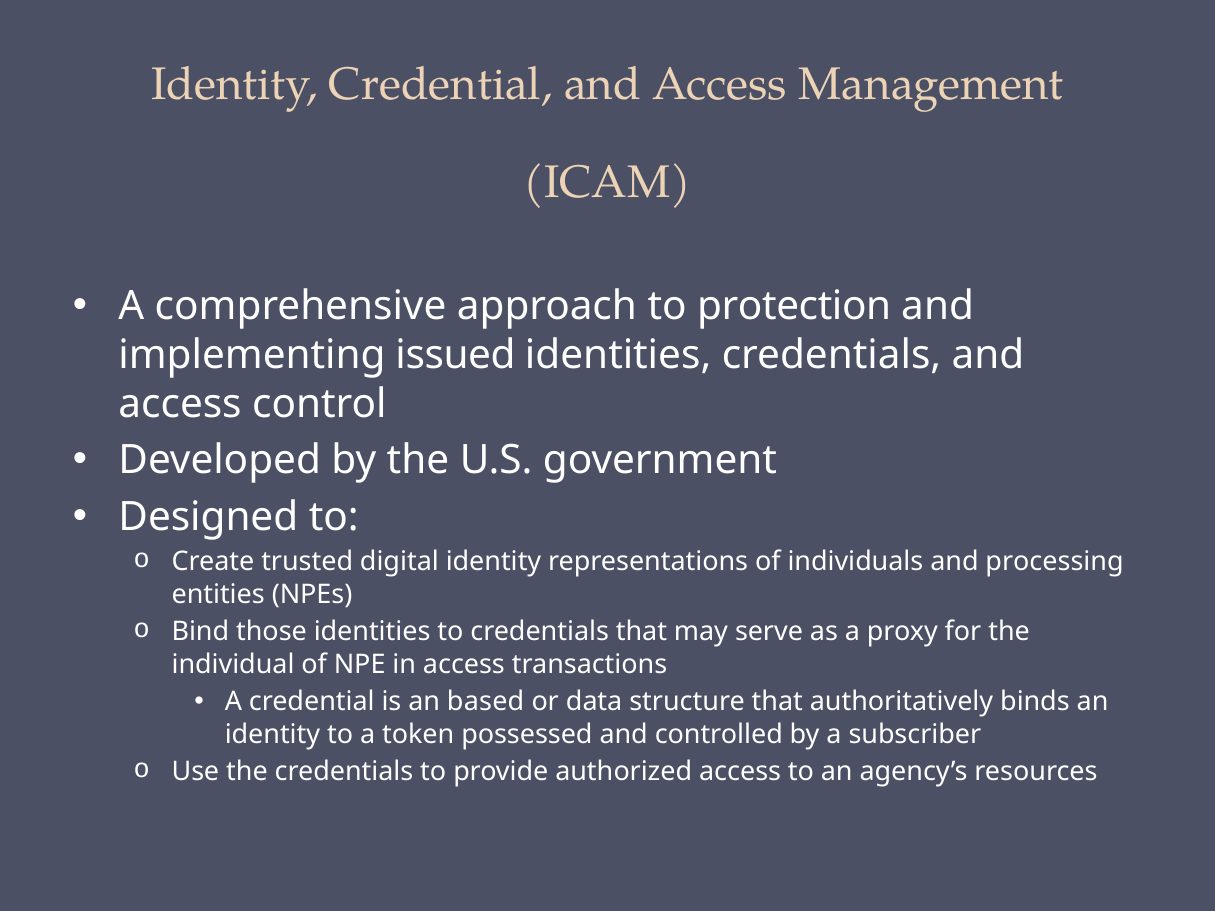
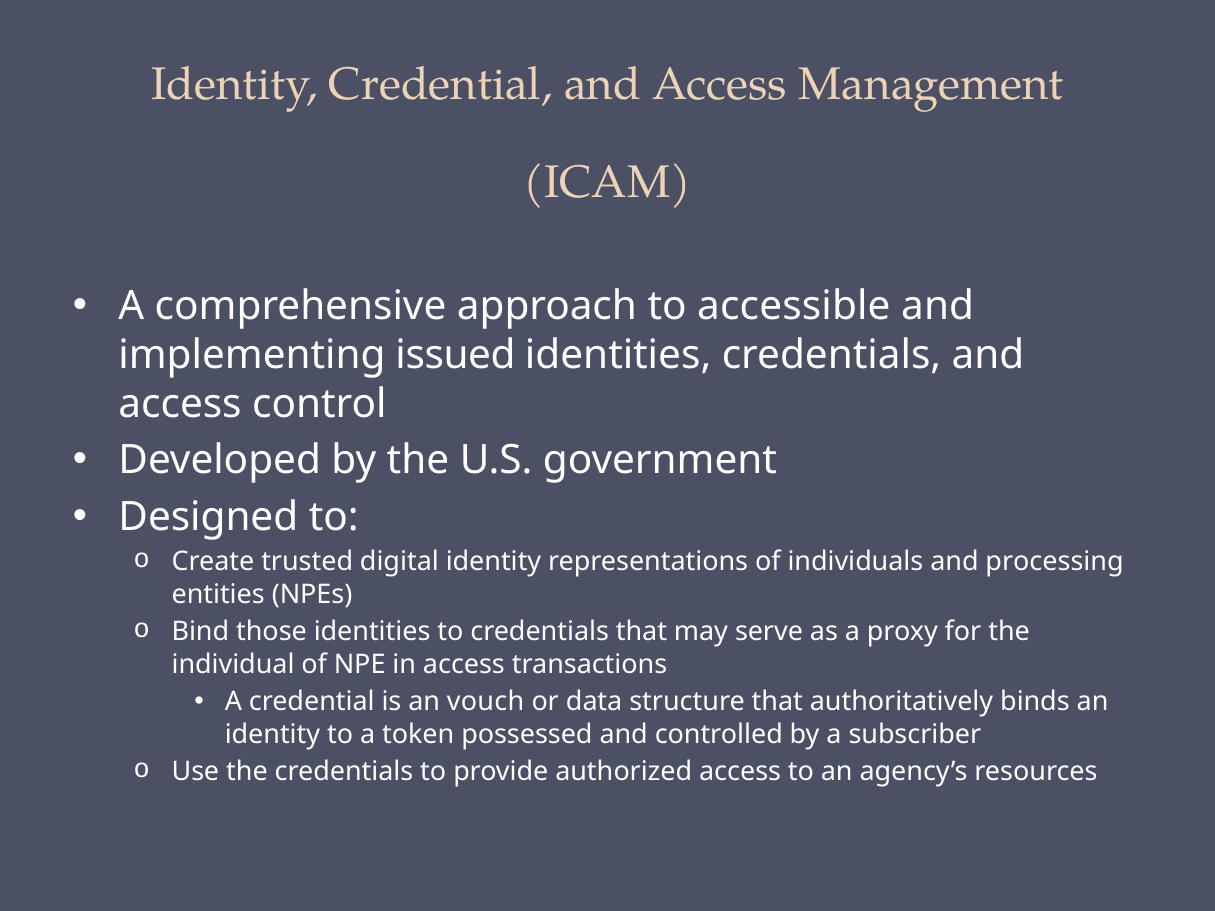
protection: protection -> accessible (794, 307)
based: based -> vouch (486, 702)
